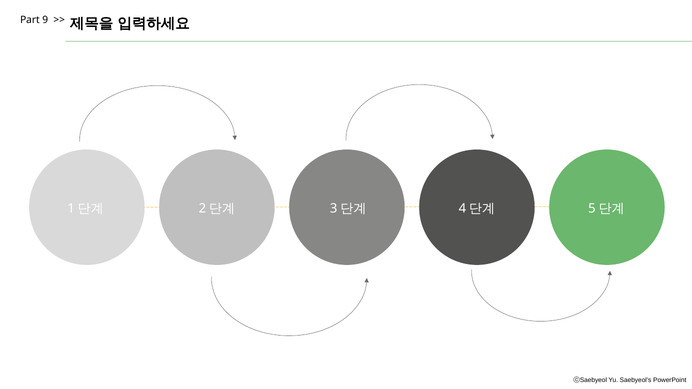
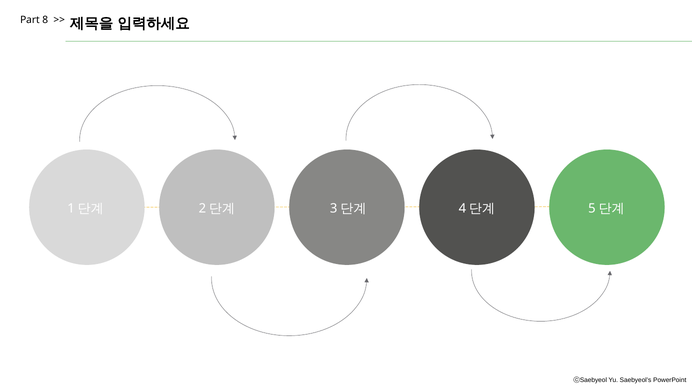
9: 9 -> 8 (45, 20)
